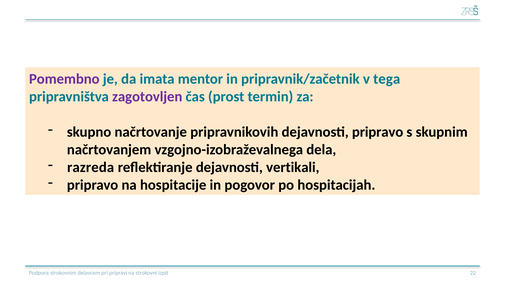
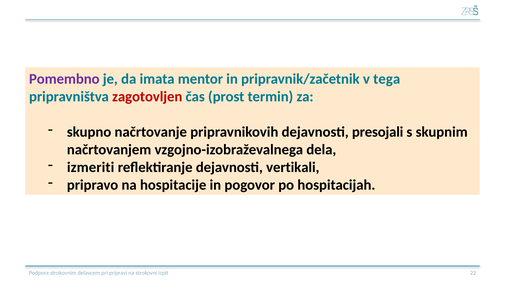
zagotovljen colour: purple -> red (147, 97)
dejavnosti pripravo: pripravo -> presojali (378, 132)
razreda: razreda -> izmeriti (91, 167)
